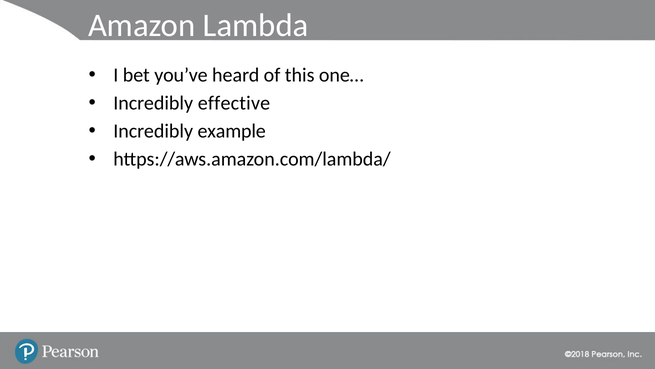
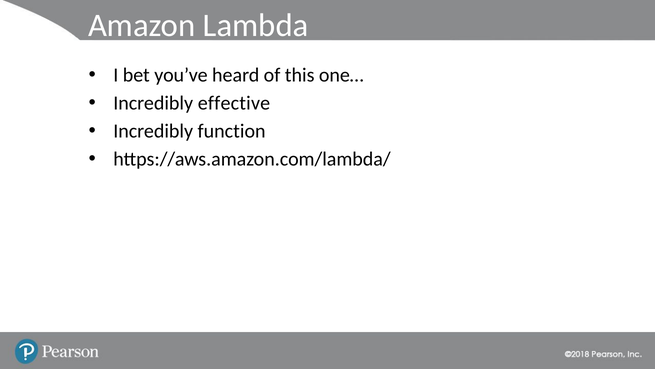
example: example -> function (232, 131)
